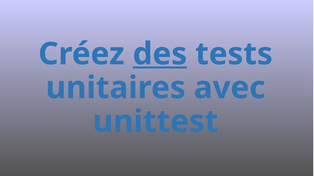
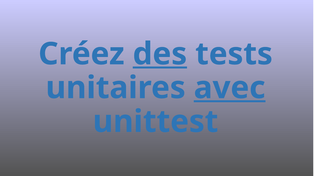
avec underline: none -> present (230, 88)
